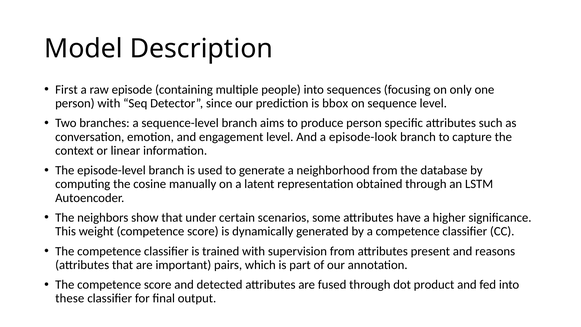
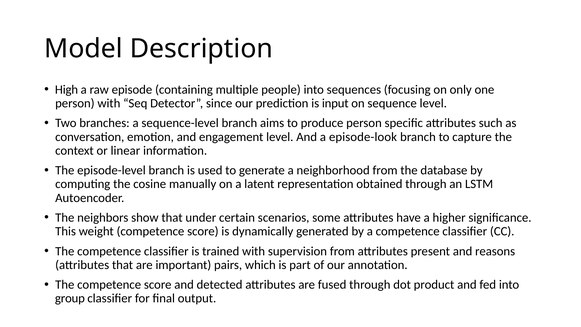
First: First -> High (67, 90)
bbox: bbox -> input (335, 103)
these: these -> group (70, 298)
